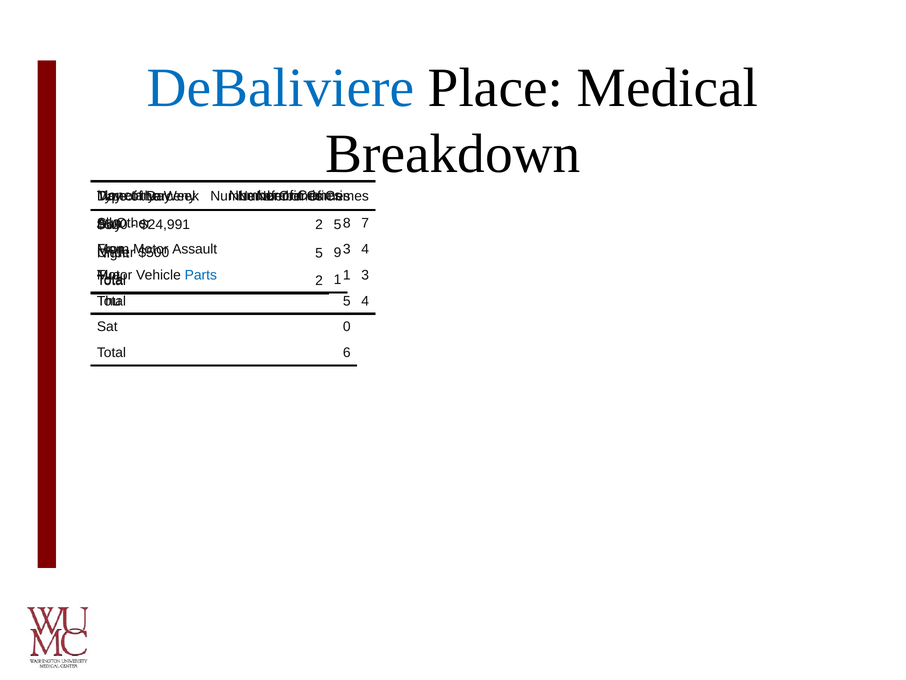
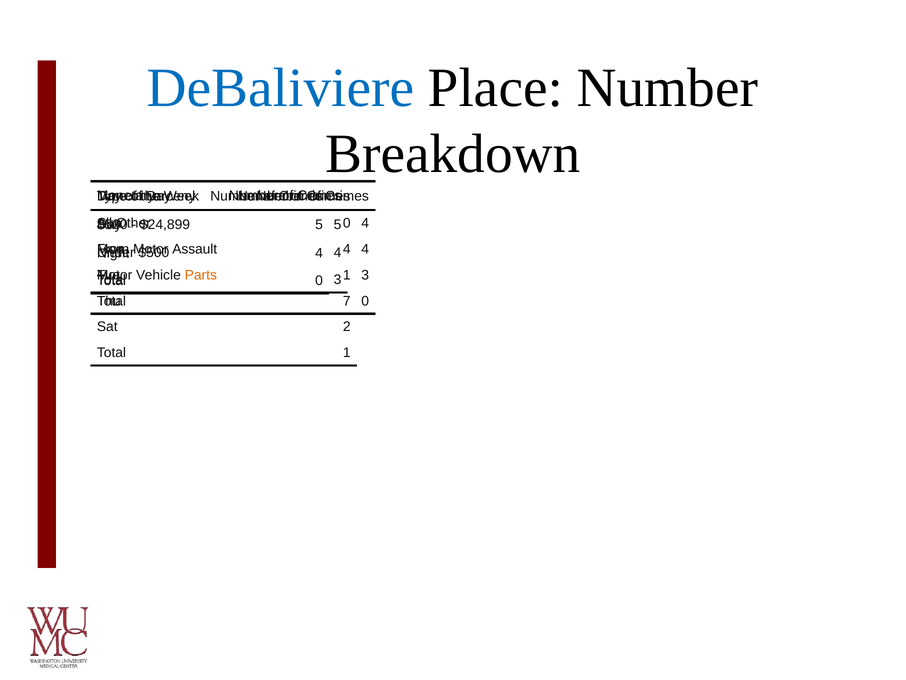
Place Medical: Medical -> Number (667, 88)
8: 8 -> 0 (347, 223)
7: 7 -> 4 (365, 223)
$24,991: $24,991 -> $24,899 (165, 224)
2: 2 -> 5 (319, 224)
3: 3 -> 4 (347, 249)
9: 9 -> 4 (338, 253)
5: 5 -> 4 (319, 253)
Parts colour: blue -> orange (201, 275)
1: 1 -> 3 (338, 279)
2: 2 -> 0 (319, 280)
5: 5 -> 7 (347, 301)
4: 4 -> 0 (365, 301)
0: 0 -> 2 (347, 327)
Total 6: 6 -> 1 (347, 353)
